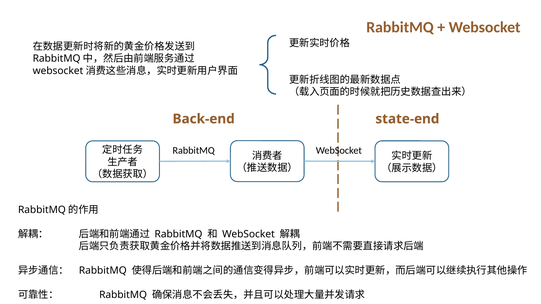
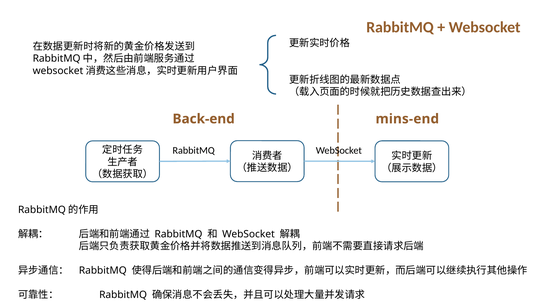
state-end: state-end -> mins-end (407, 119)
